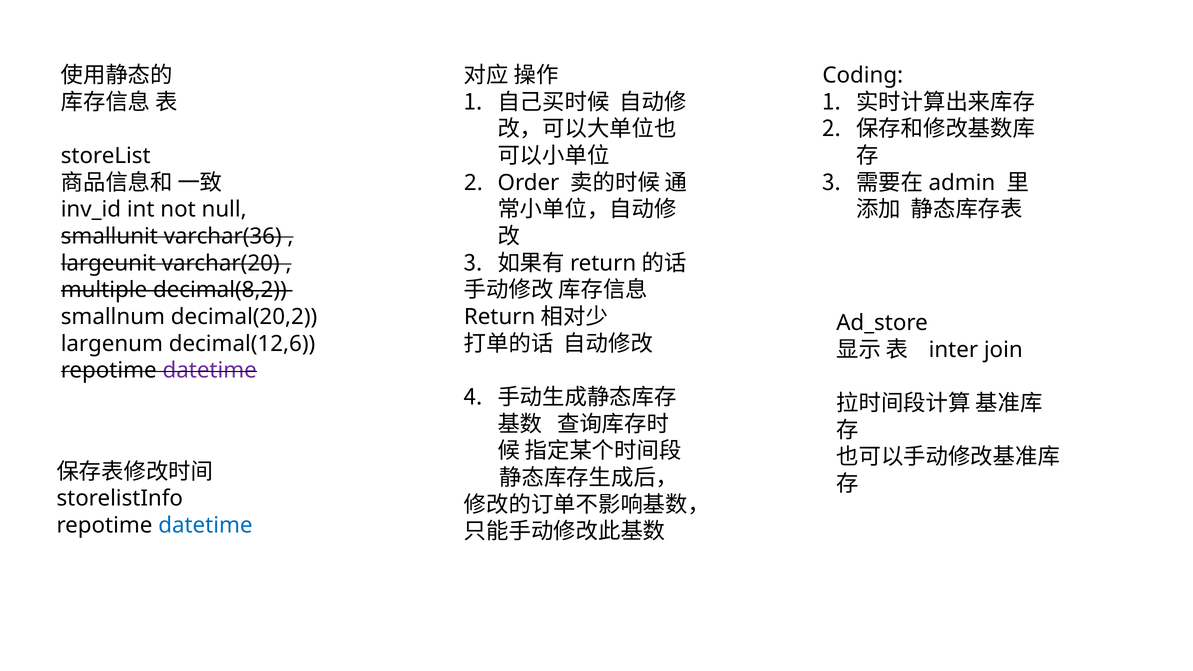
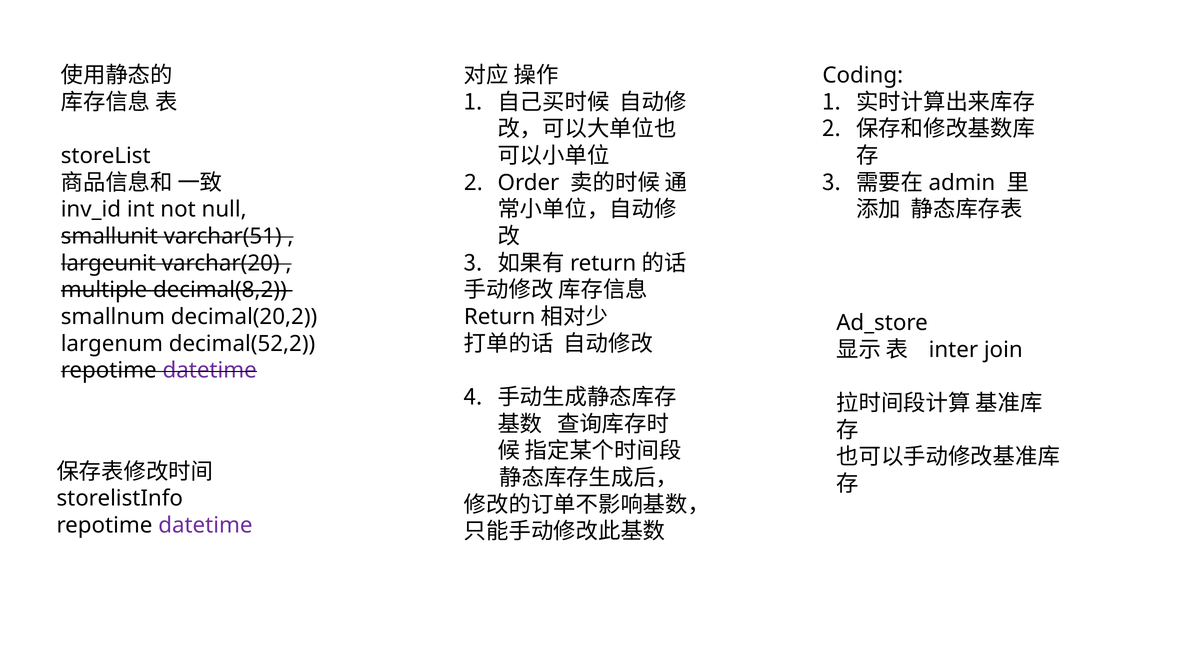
varchar(36: varchar(36 -> varchar(51 (223, 236)
decimal(12,6: decimal(12,6 -> decimal(52,2 (242, 344)
datetime colour: blue -> purple (205, 525)
